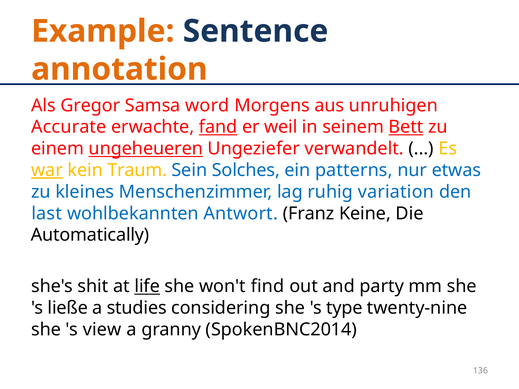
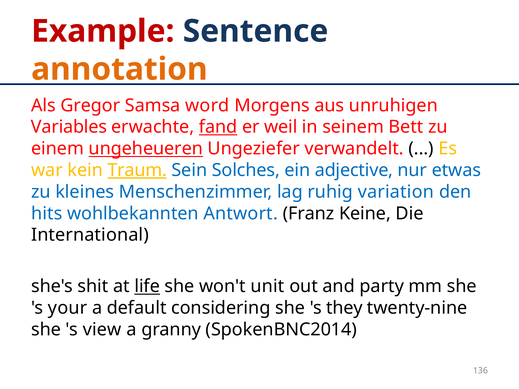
Example colour: orange -> red (103, 31)
Accurate: Accurate -> Variables (69, 127)
Bett underline: present -> none (406, 127)
war underline: present -> none (47, 170)
Traum underline: none -> present (137, 170)
patterns: patterns -> adjective (354, 170)
last: last -> hits (47, 214)
Automatically: Automatically -> International (90, 235)
find: find -> unit (267, 287)
ließe: ließe -> your (68, 308)
studies: studies -> default (137, 308)
type: type -> they (344, 308)
